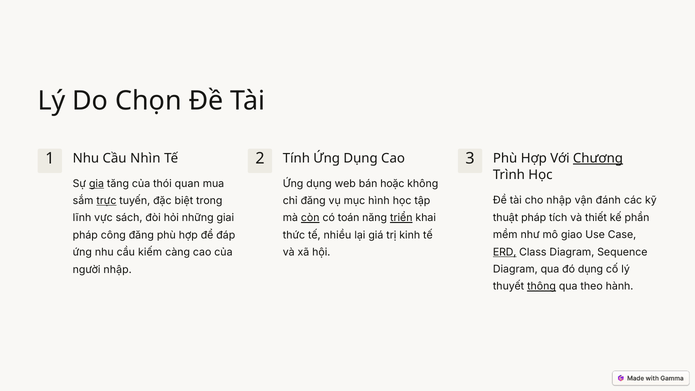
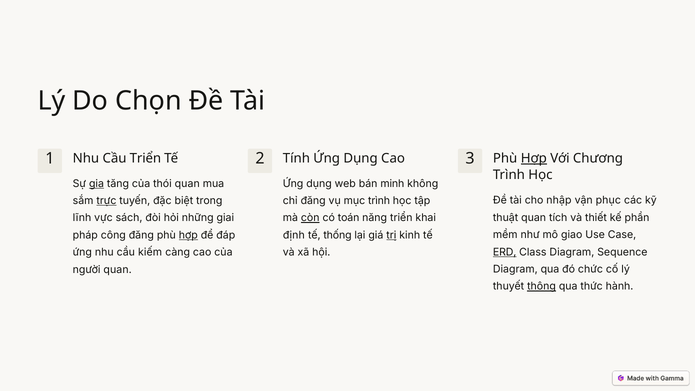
Cầu Nhìn: Nhìn -> Triển (145, 158)
Hợp underline: none -> present (534, 158)
Chương underline: present -> none (598, 158)
hoặc: hoặc -> minh (392, 184)
đánh: đánh -> phục (608, 200)
mục hình: hình -> trình (379, 201)
thuật pháp: pháp -> quan (534, 218)
triển underline: present -> none (401, 218)
hợp underline: none -> present (188, 235)
thức: thức -> định (294, 235)
nhiều: nhiều -> thống (338, 235)
trị underline: none -> present (391, 235)
đó dụng: dụng -> chức (590, 269)
người nhập: nhập -> quan (118, 270)
theo: theo -> thức (592, 286)
